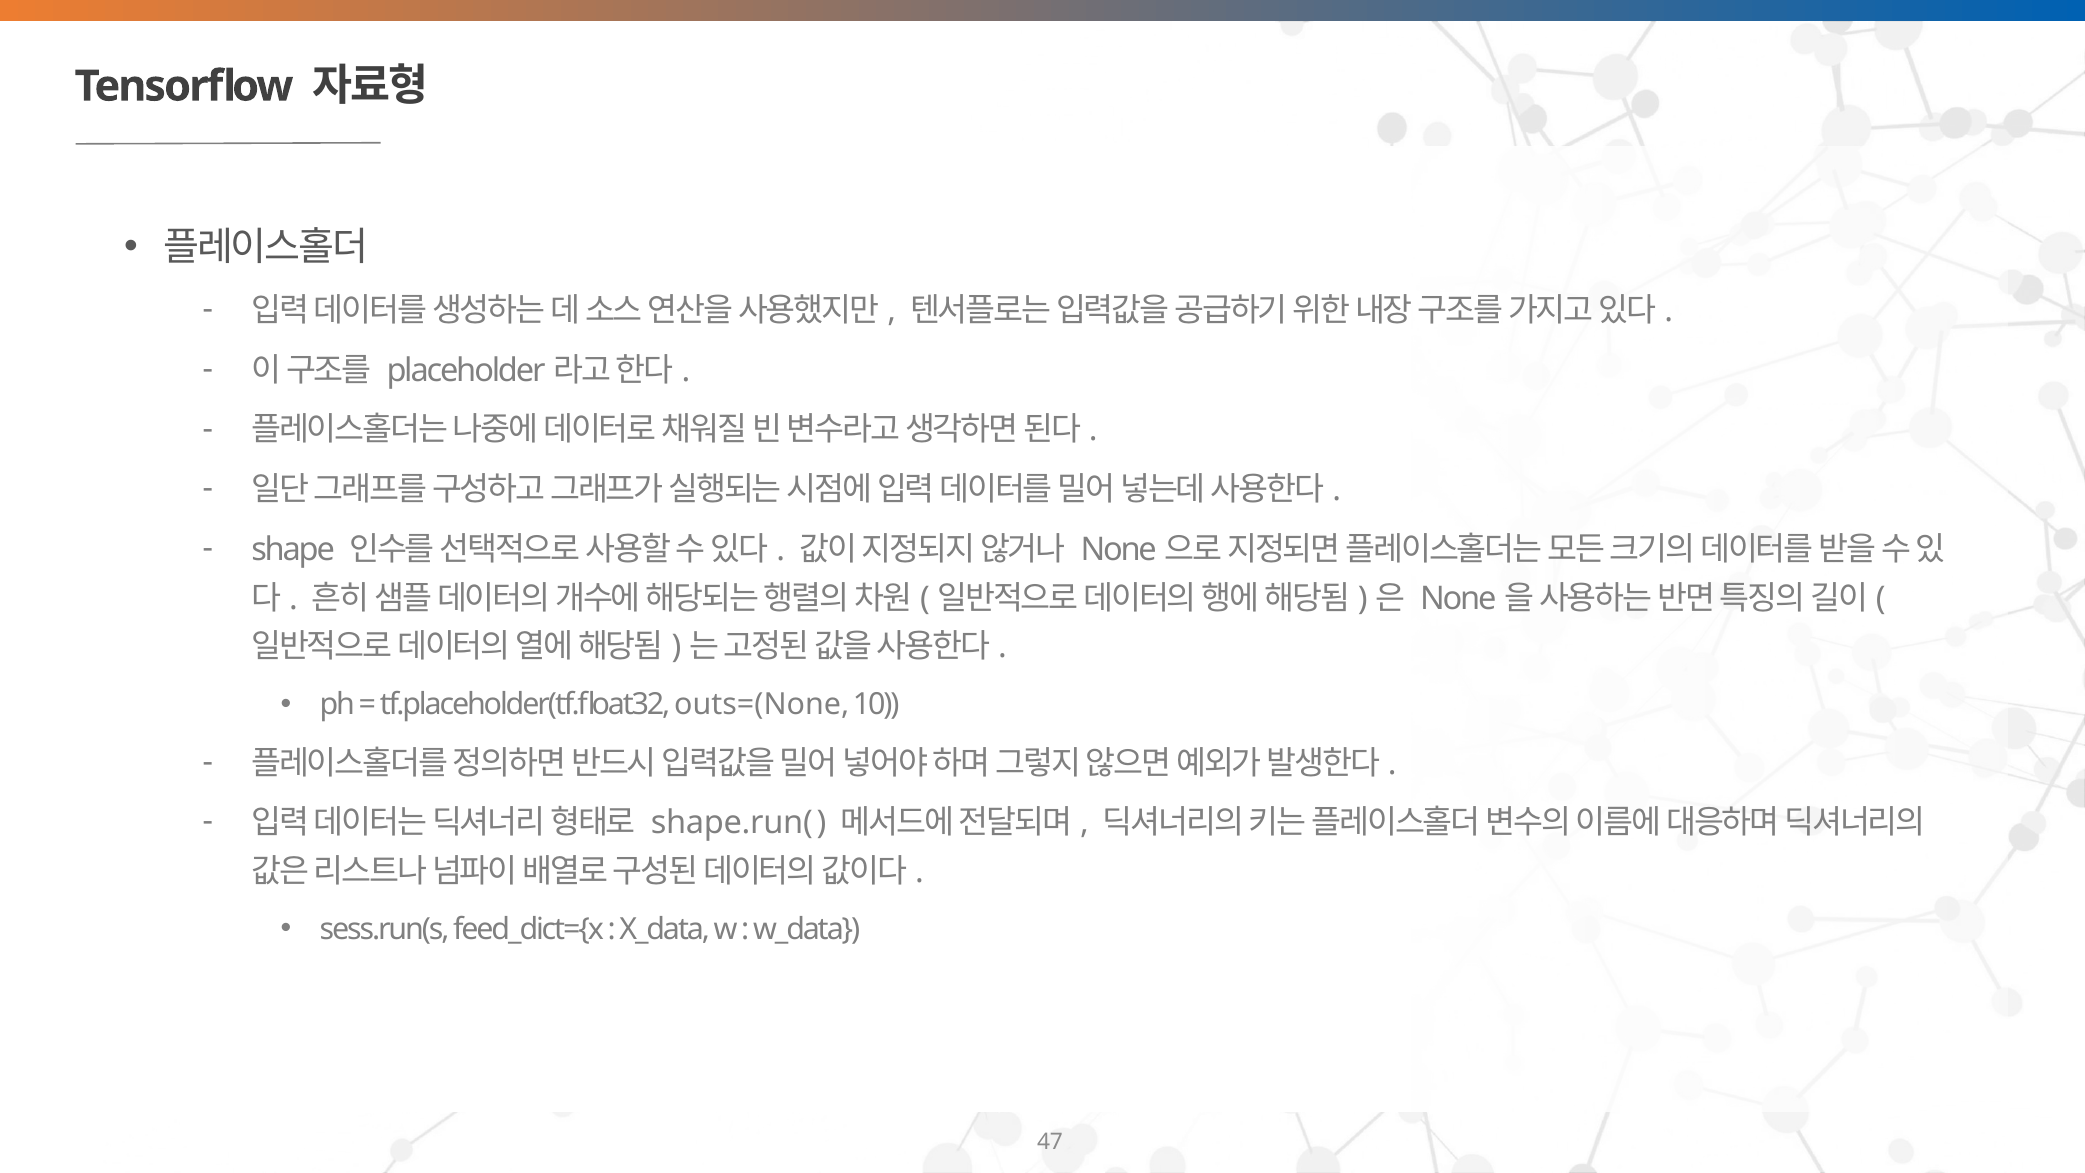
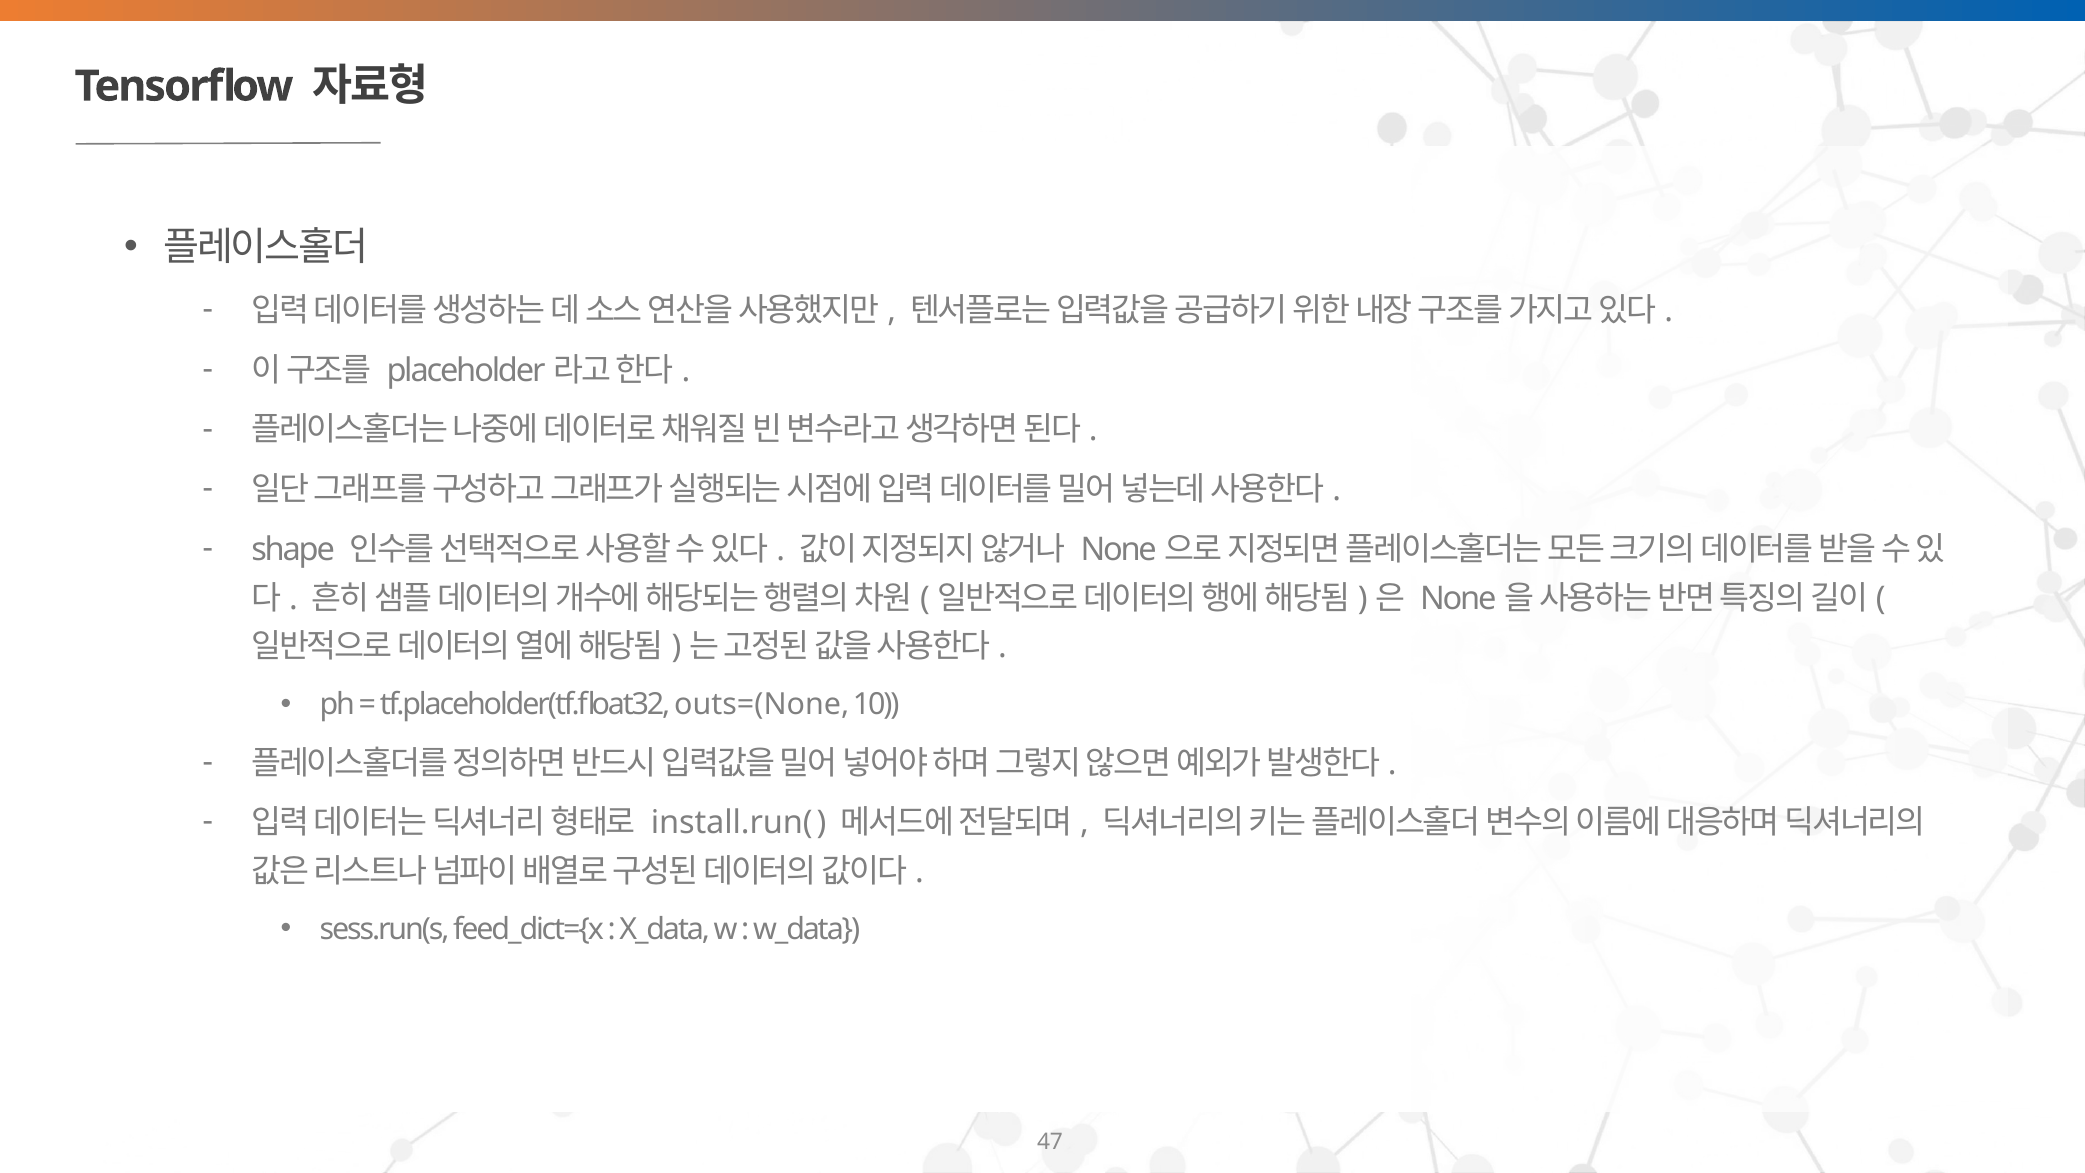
shape.run(: shape.run( -> install.run( (732, 823)
